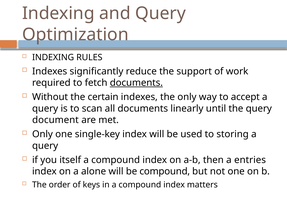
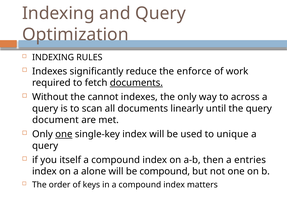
support: support -> enforce (194, 71)
certain: certain -> cannot (103, 97)
accept: accept -> across (245, 97)
one underline: none -> present (64, 134)
storing: storing -> unique (233, 134)
